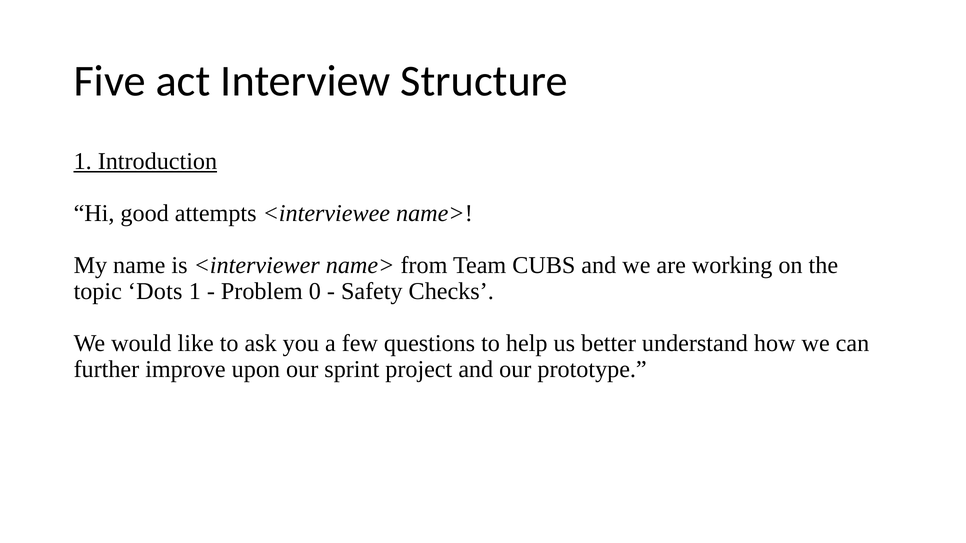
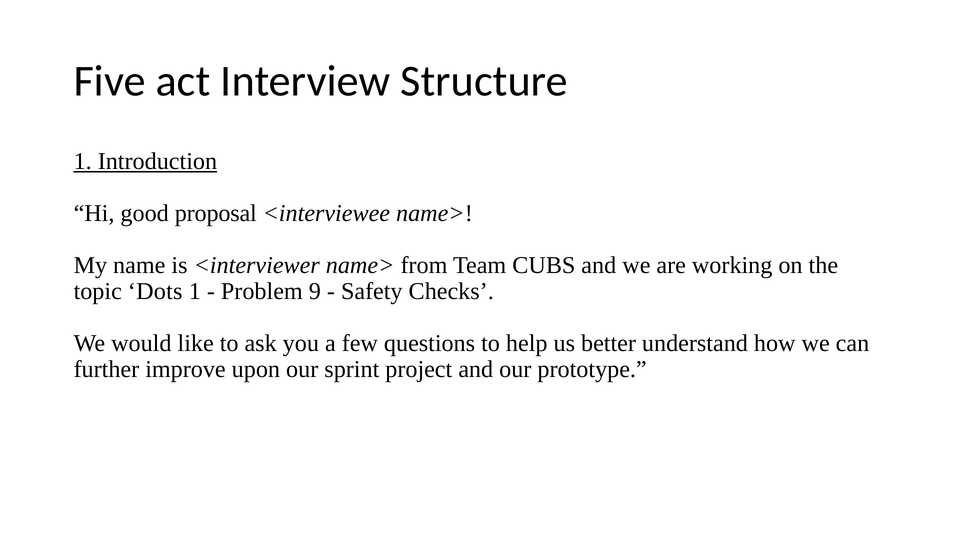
attempts: attempts -> proposal (216, 213)
0: 0 -> 9 (315, 292)
